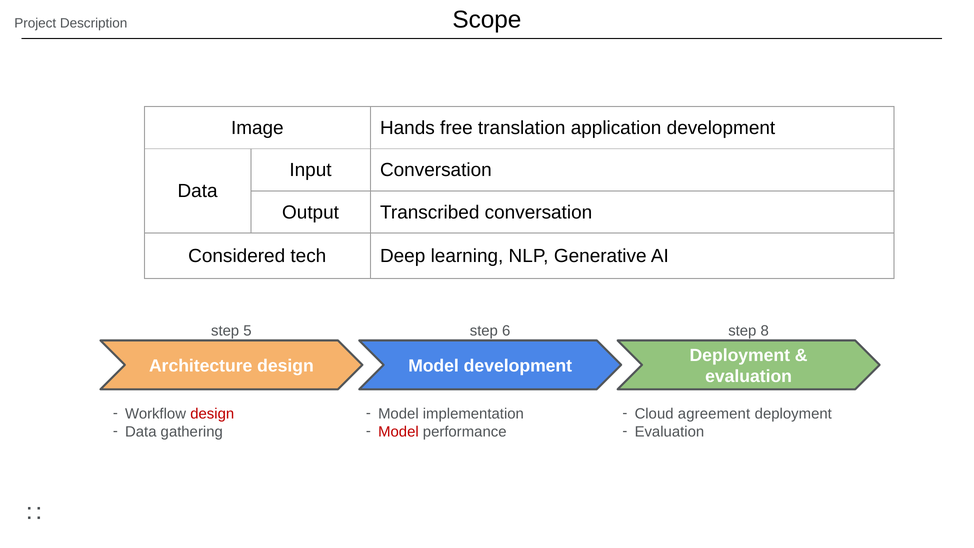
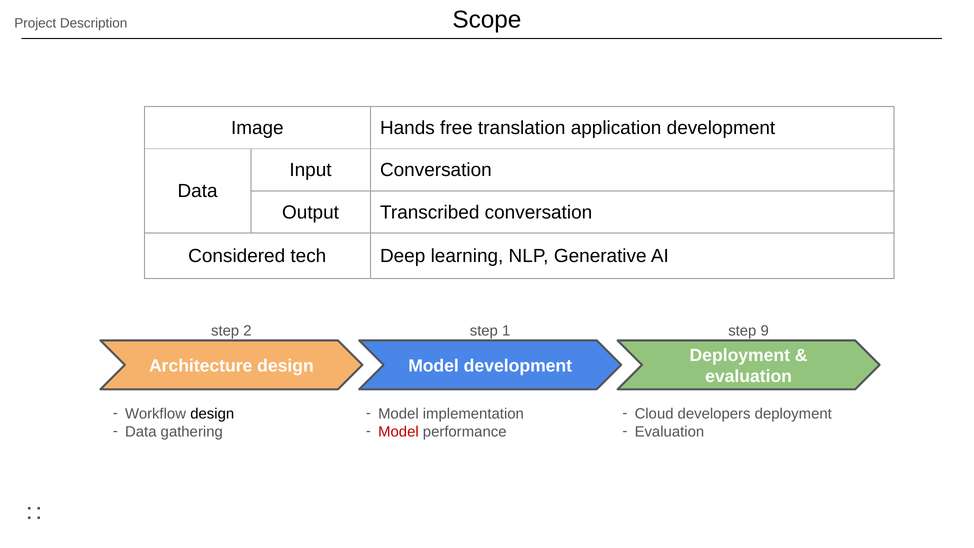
5: 5 -> 2 (247, 331)
6: 6 -> 1 (506, 331)
8: 8 -> 9 (765, 331)
design colour: red -> black (212, 414)
agreement: agreement -> developers (714, 414)
